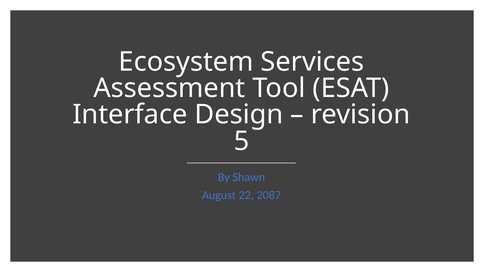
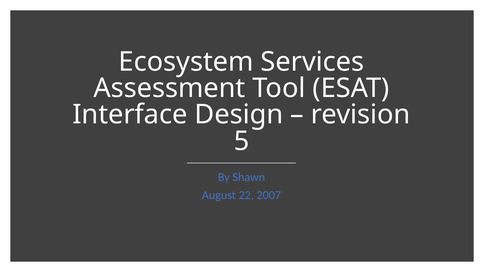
2087: 2087 -> 2007 (269, 195)
